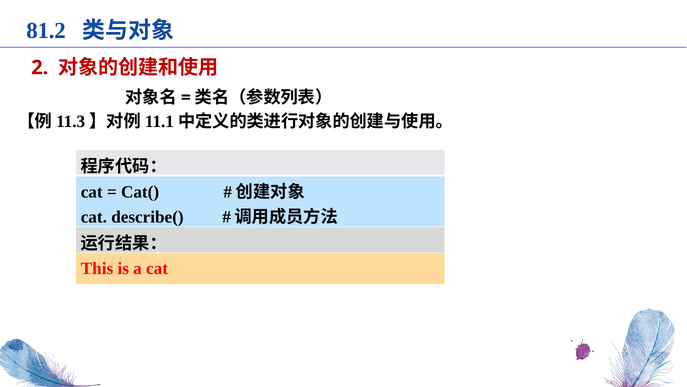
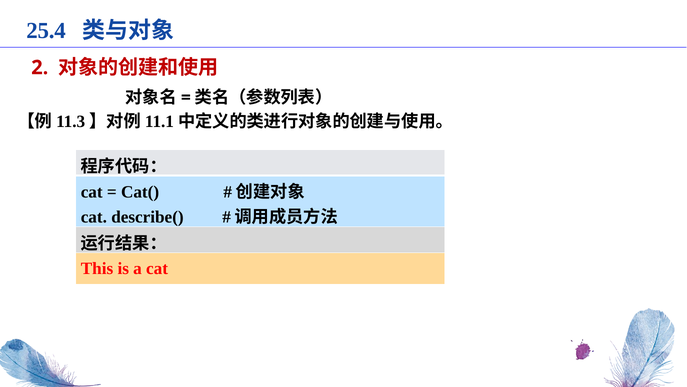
81.2: 81.2 -> 25.4 (46, 31)
